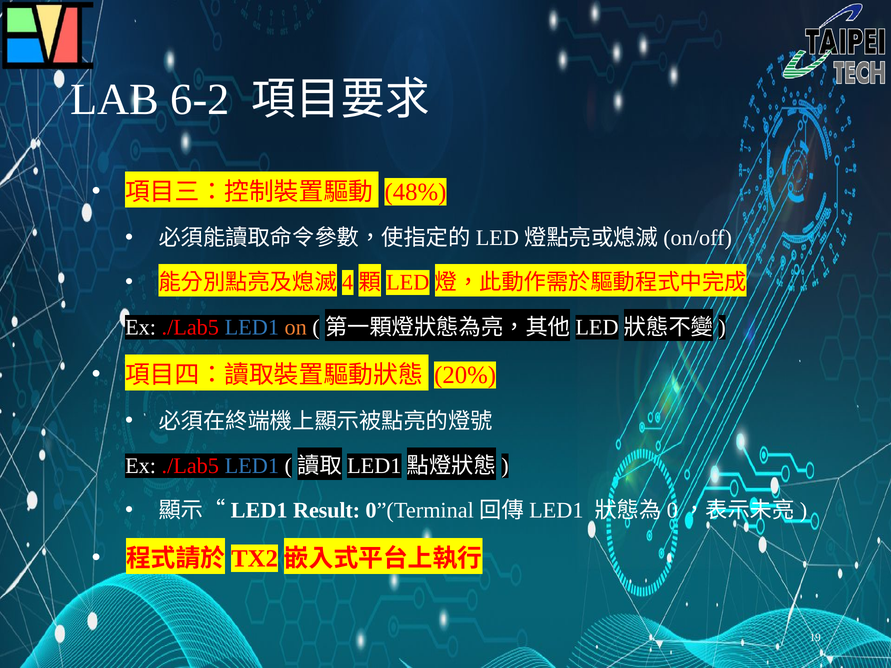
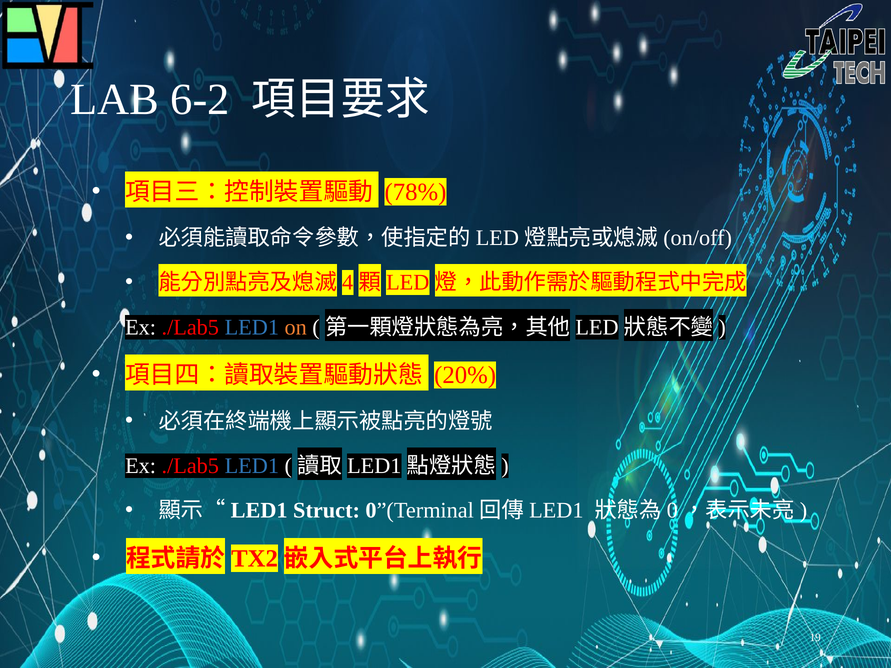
48%: 48% -> 78% (416, 192)
Result: Result -> Struct (327, 511)
